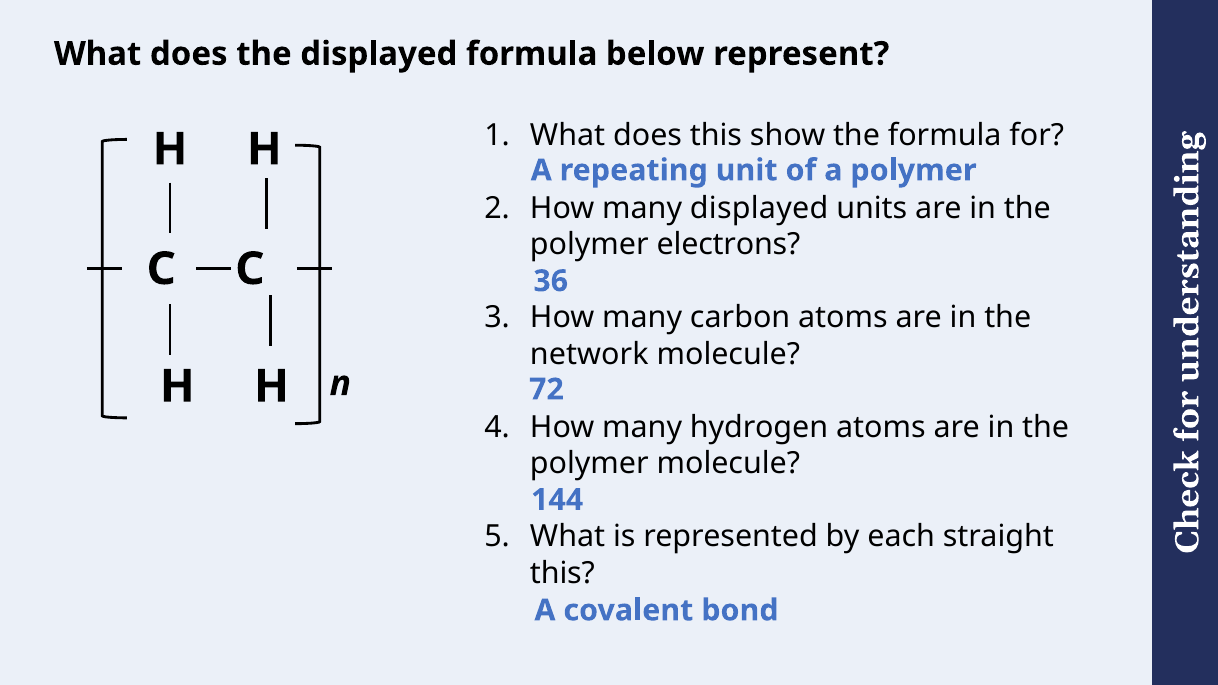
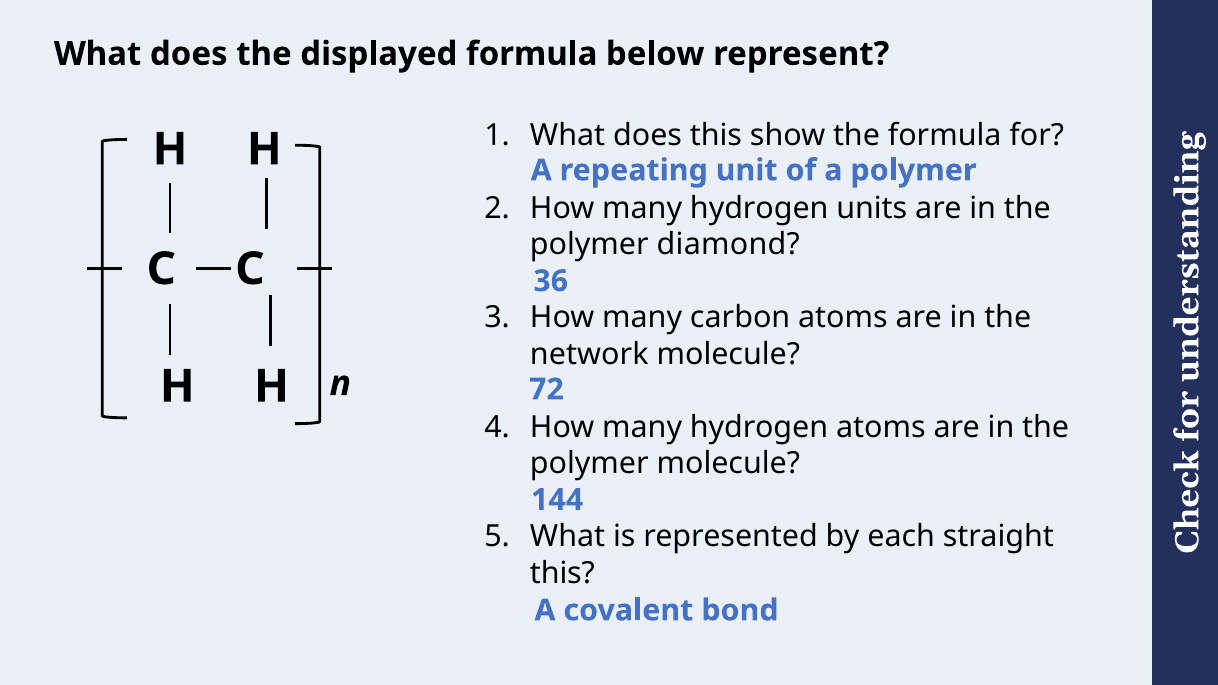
displayed: displayed -> hydrogen (759, 208)
electrons: electrons -> diamond (728, 245)
